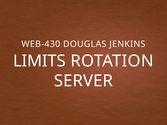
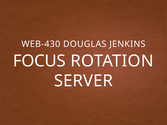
LIMITS: LIMITS -> FOCUS (39, 61)
